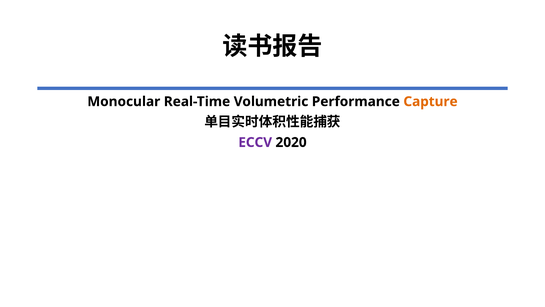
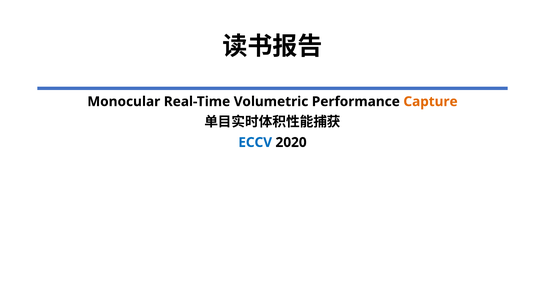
ECCV colour: purple -> blue (255, 142)
